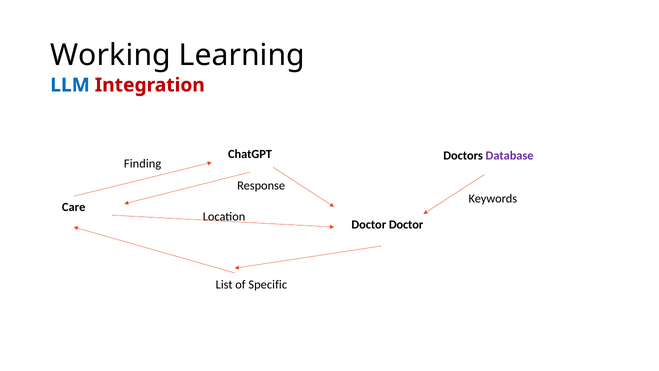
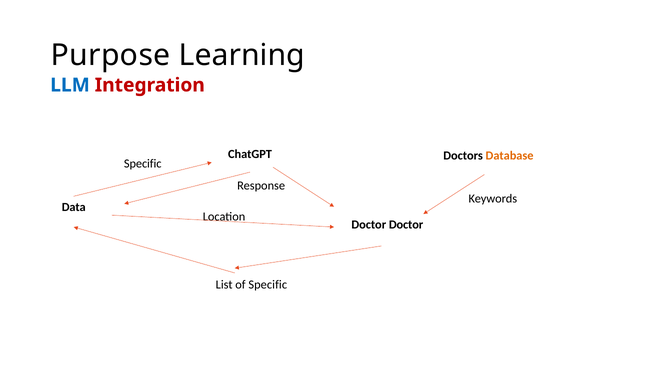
Working: Working -> Purpose (111, 55)
Database colour: purple -> orange (510, 156)
Finding: Finding -> Specific (143, 164)
Care: Care -> Data (74, 207)
